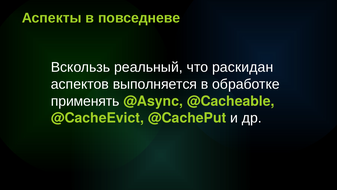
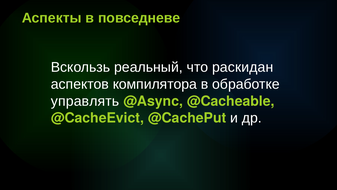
выполняется: выполняется -> компилятора (155, 84)
применять: применять -> управлять (85, 101)
